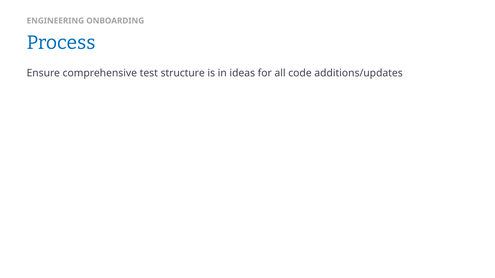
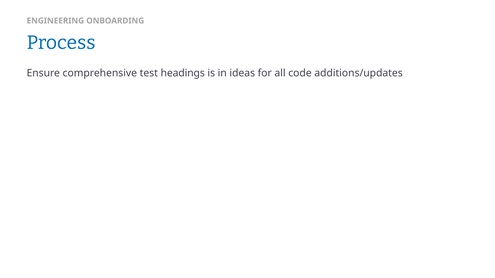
structure: structure -> headings (183, 73)
